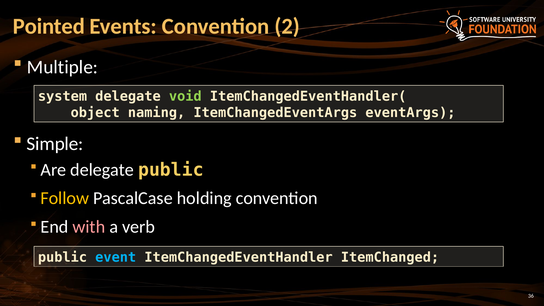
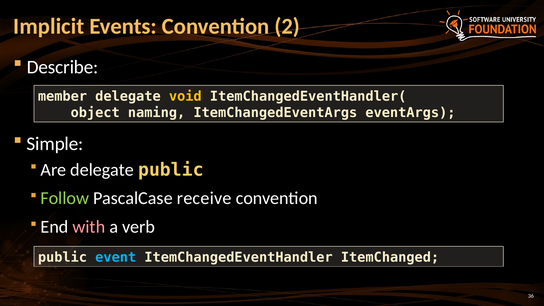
Pointed: Pointed -> Implicit (49, 26)
Multiple: Multiple -> Describe (63, 67)
system: system -> member (63, 96)
void colour: light green -> yellow (185, 96)
Follow colour: yellow -> light green (65, 198)
holding: holding -> receive (204, 198)
